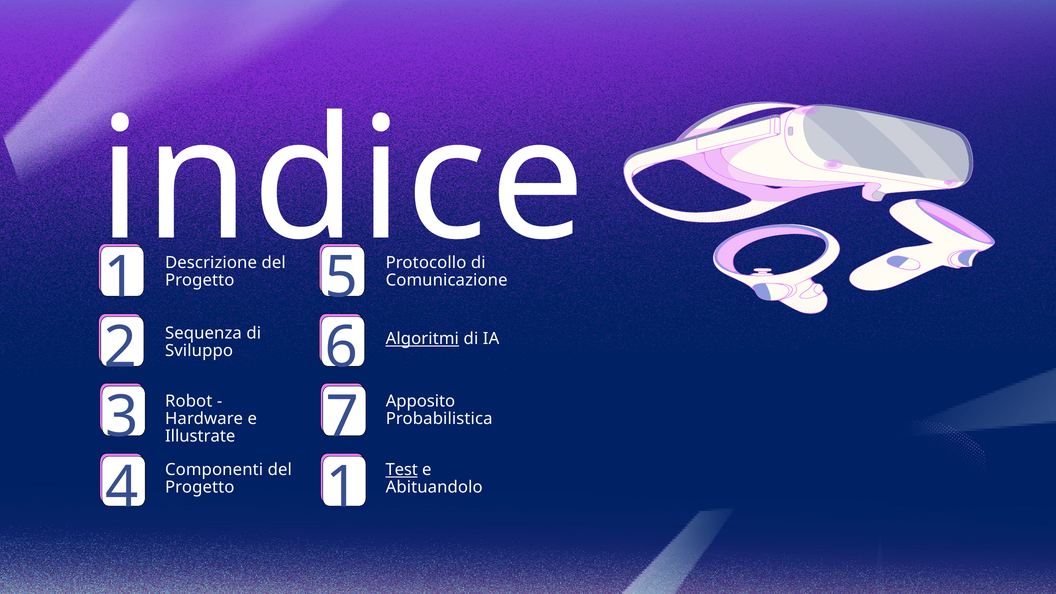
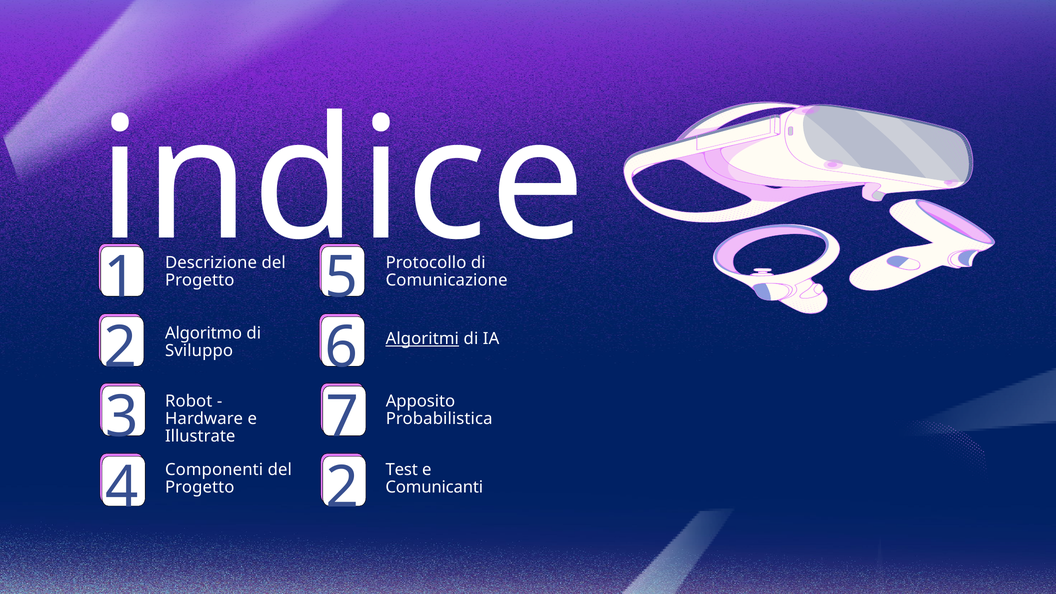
Sequenza: Sequenza -> Algoritmo (204, 333)
Test underline: present -> none (402, 470)
4 1: 1 -> 2 (343, 487)
Abituandolo: Abituandolo -> Comunicanti (434, 487)
